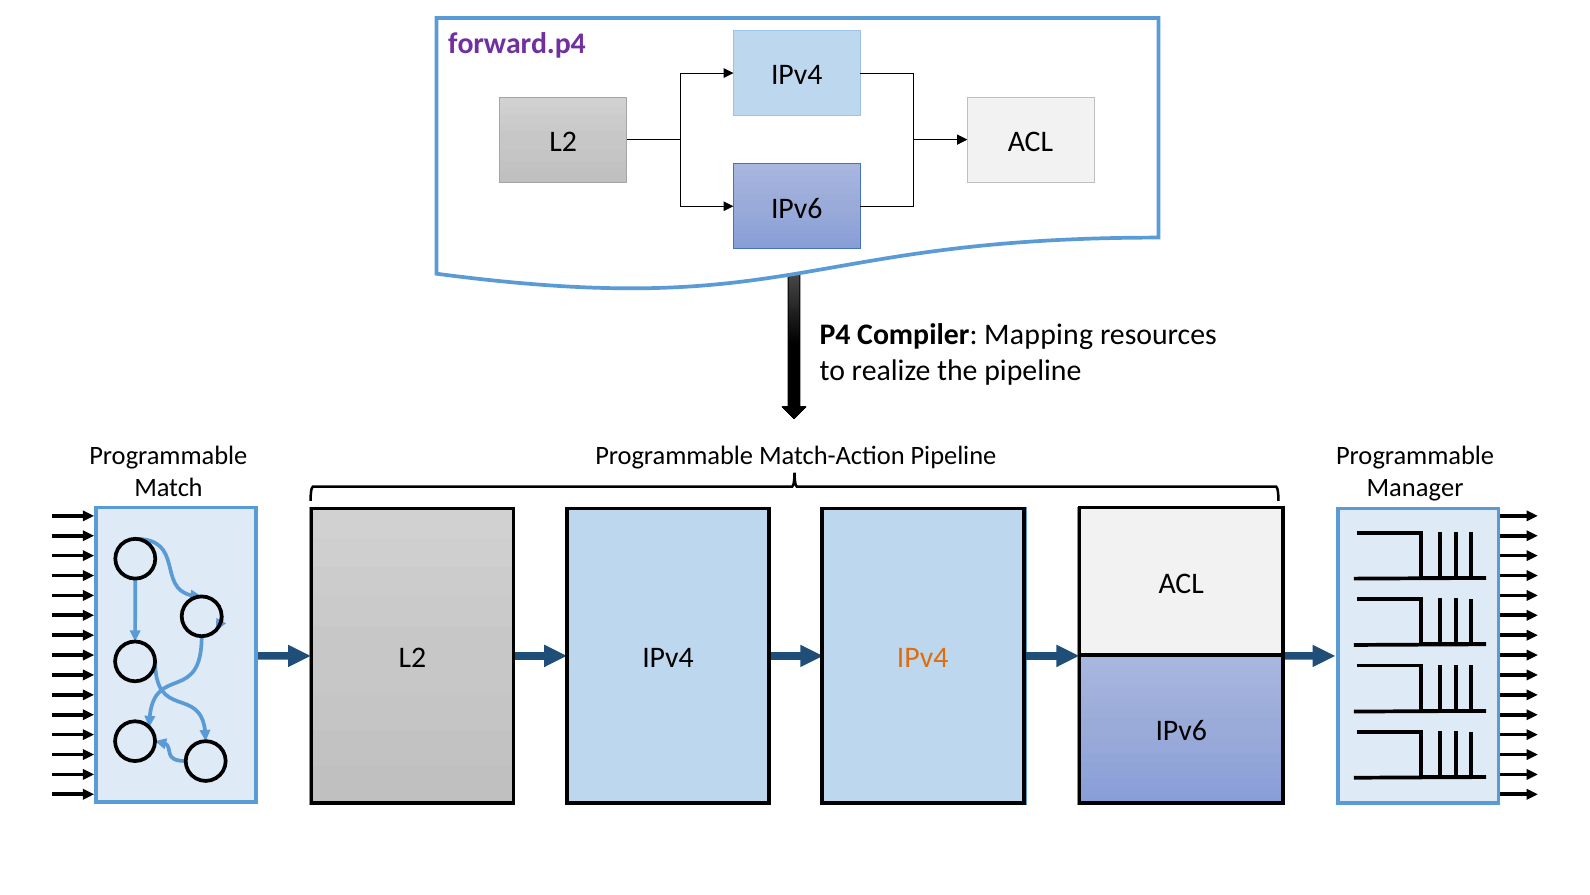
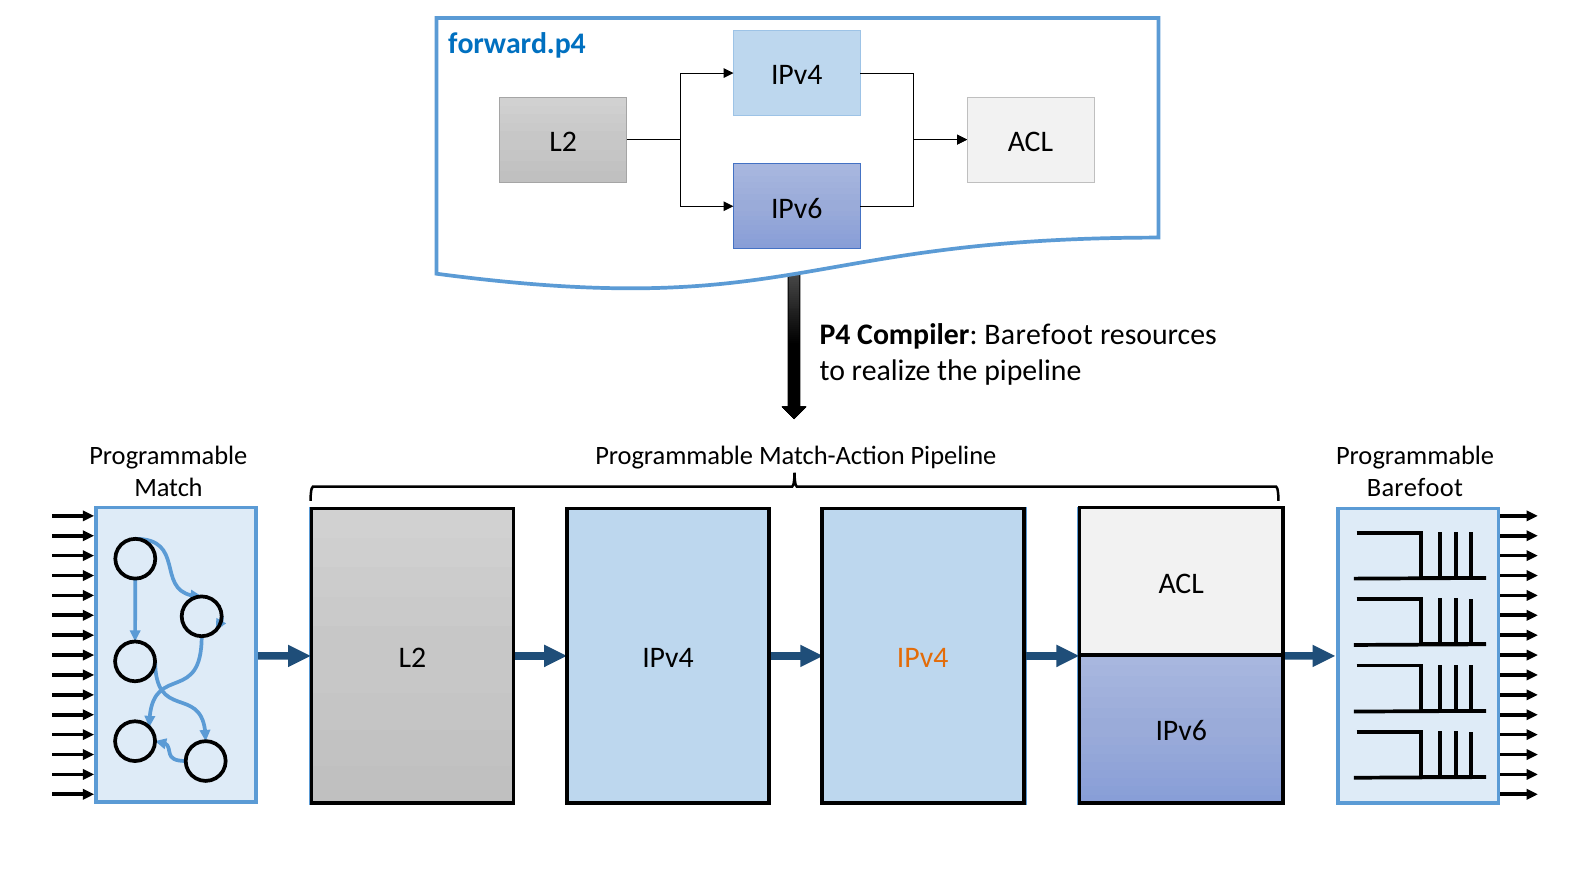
forward.p4 colour: purple -> blue (517, 44)
Compiler Mapping: Mapping -> Barefoot (1039, 334)
Manager: Manager -> Barefoot (1415, 487)
